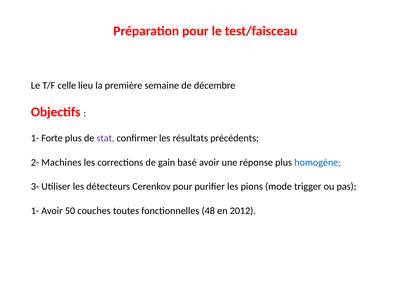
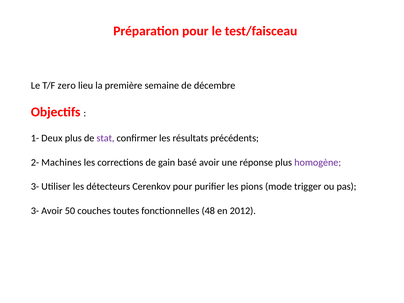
celle: celle -> zero (67, 86)
Forte: Forte -> Deux (52, 138)
homogène colour: blue -> purple (318, 162)
1-: 1- -> 3- (35, 211)
